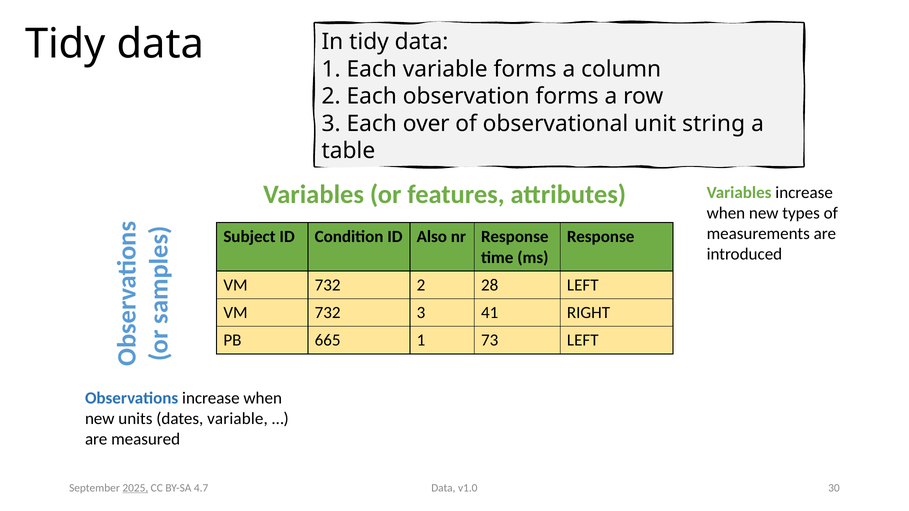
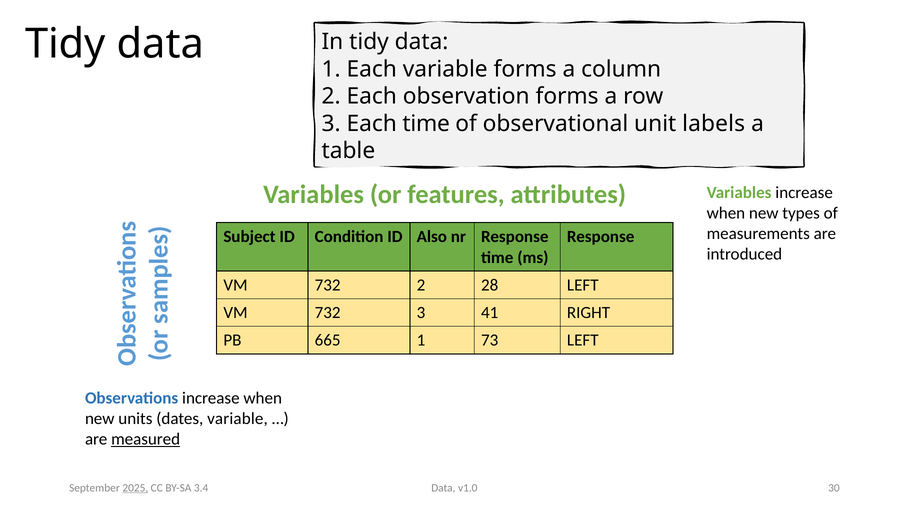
Each over: over -> time (426, 124)
string: string -> labels (714, 124)
measured underline: none -> present (146, 439)
4.7: 4.7 -> 3.4 (201, 488)
